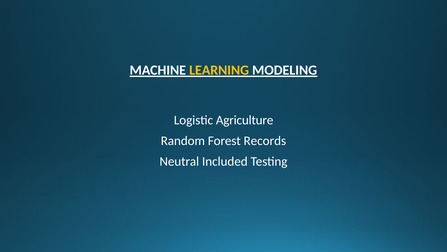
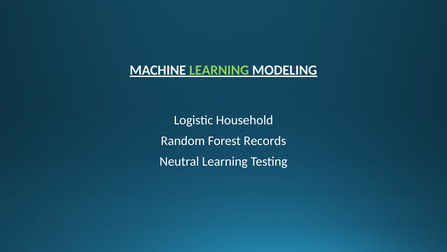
LEARNING colour: yellow -> light green (219, 70)
Agriculture: Agriculture -> Household (245, 120)
Neutral Included: Included -> Learning (225, 161)
